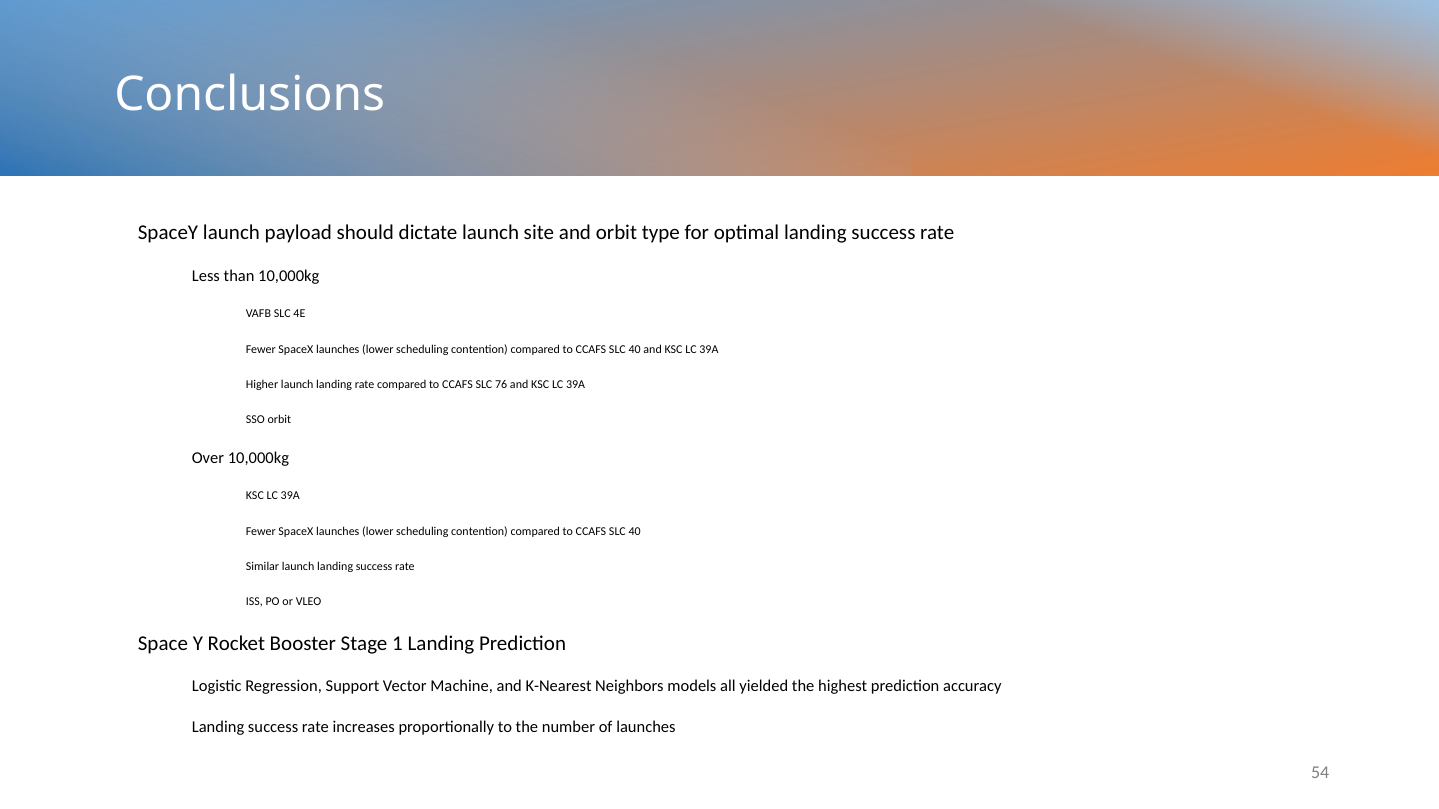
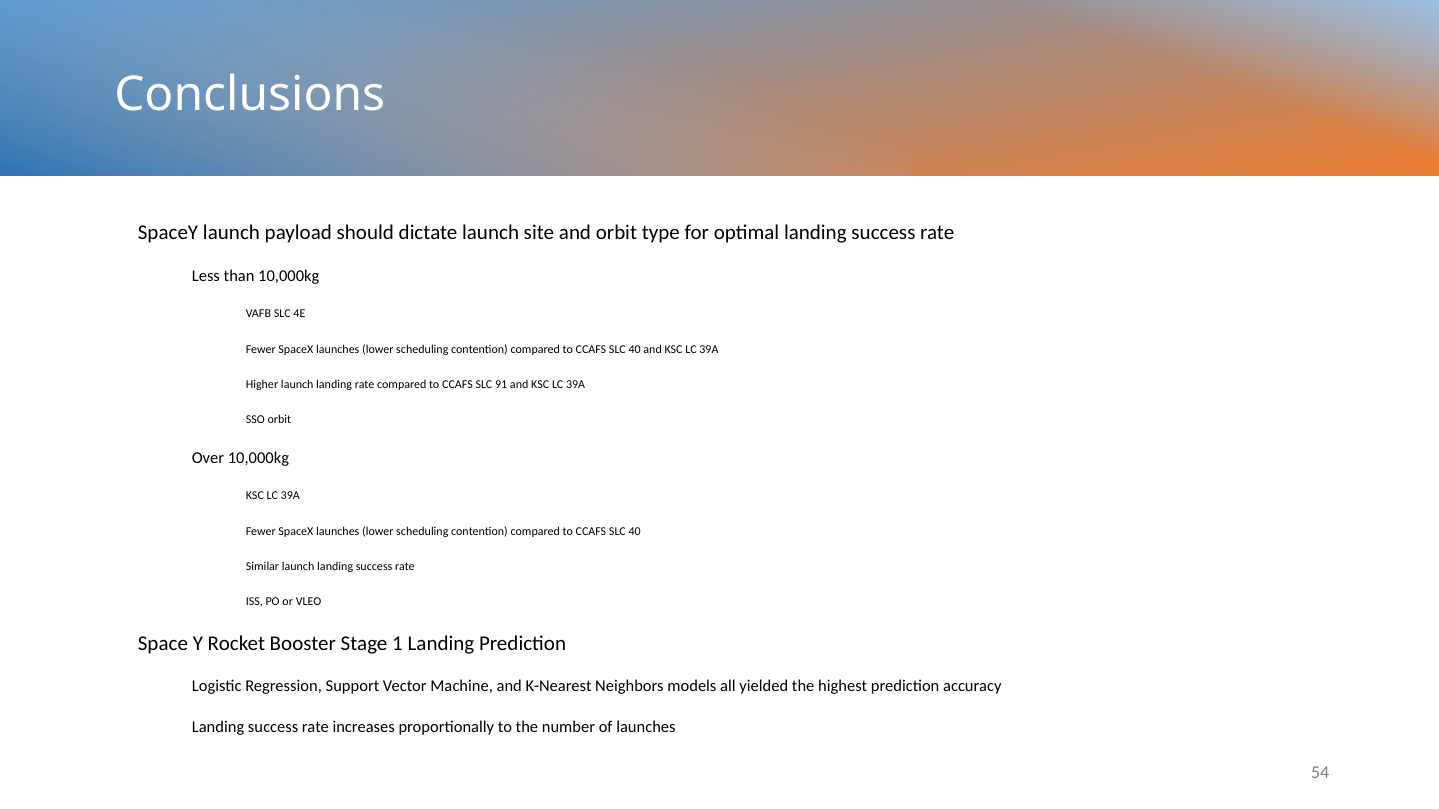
76: 76 -> 91 (501, 385)
